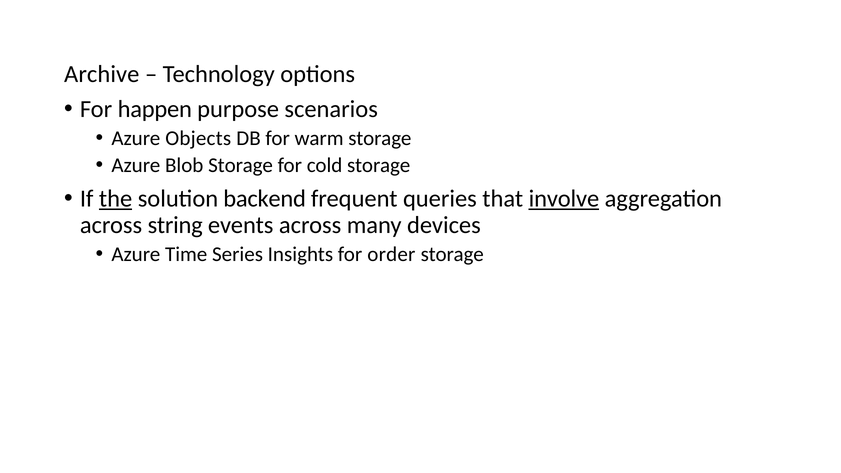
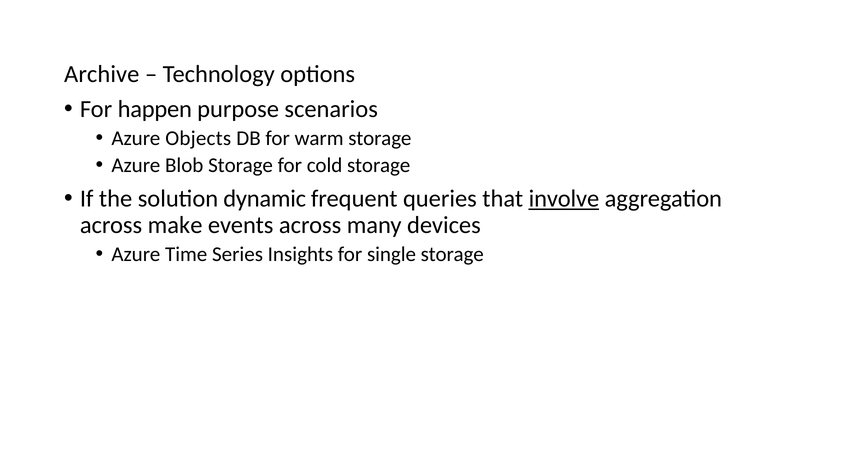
the underline: present -> none (116, 199)
backend: backend -> dynamic (265, 199)
string: string -> make (175, 225)
order: order -> single (392, 254)
